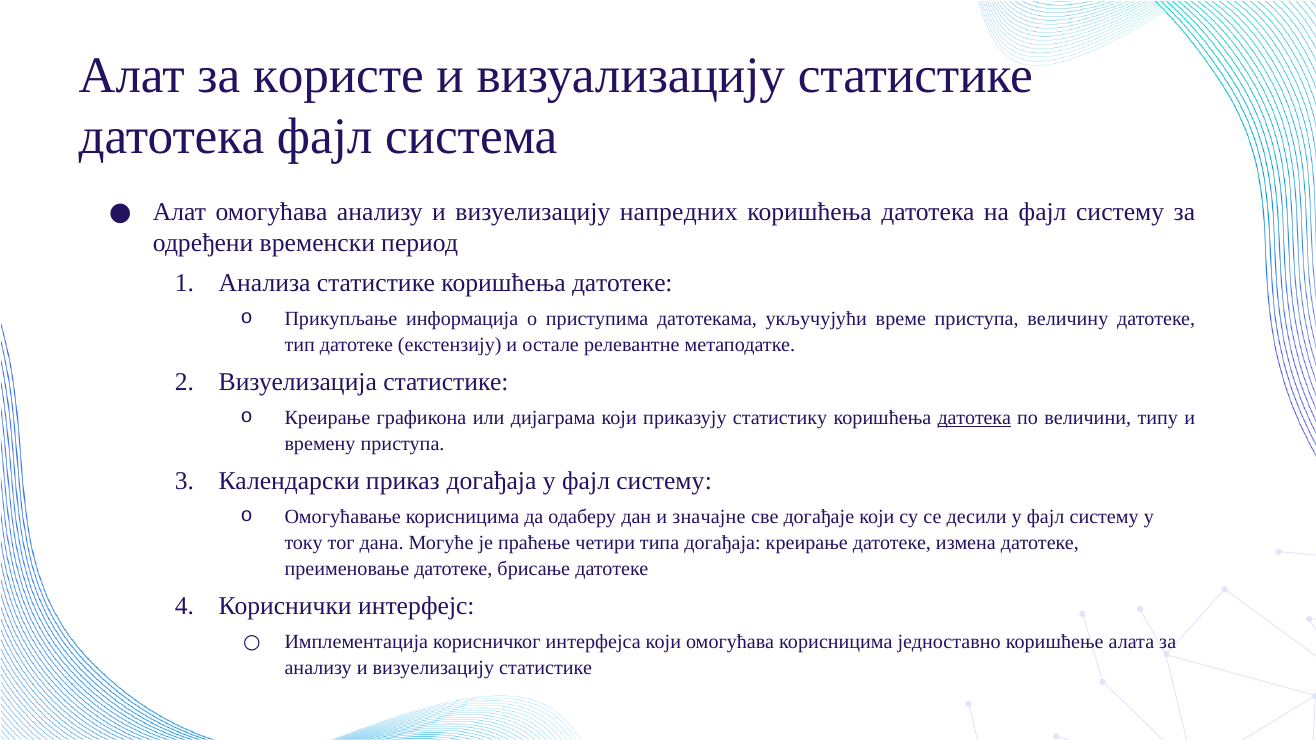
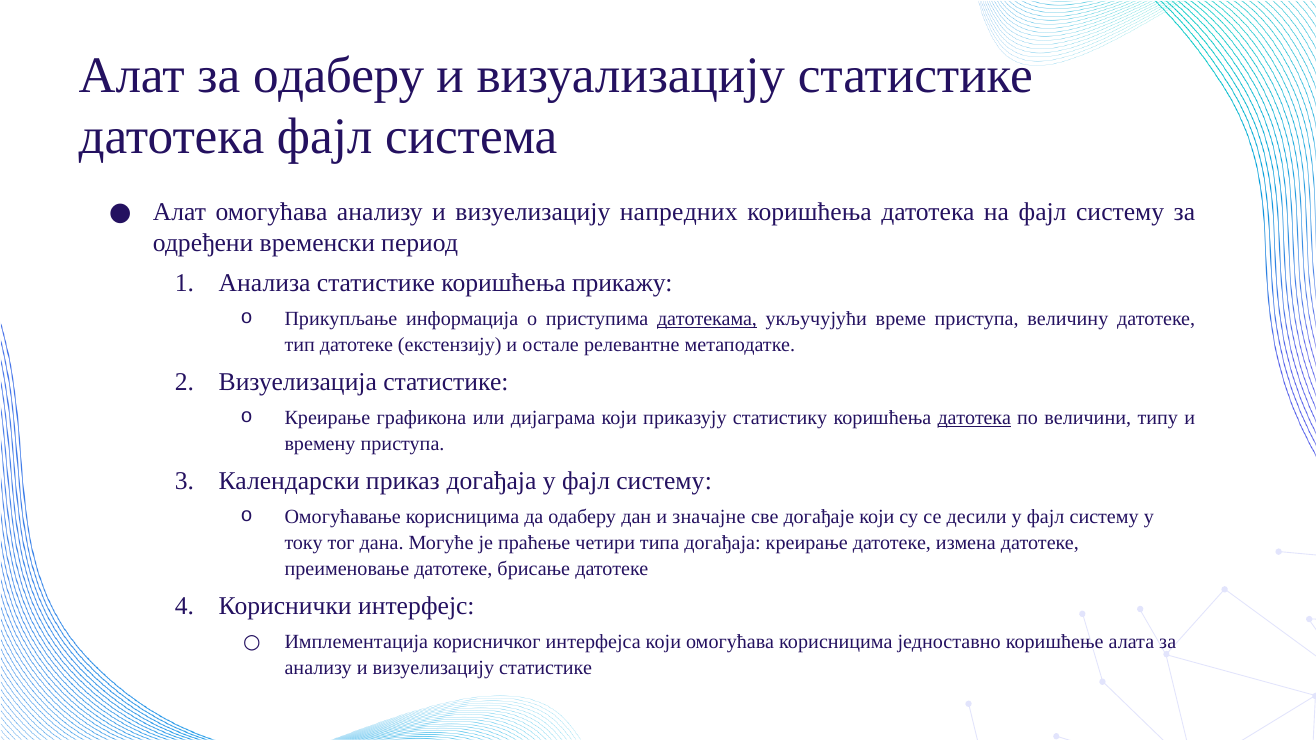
за користе: користе -> одаберу (339, 75)
коришћења датотеке: датотеке -> прикажу (622, 283)
датотекама underline: none -> present (707, 319)
